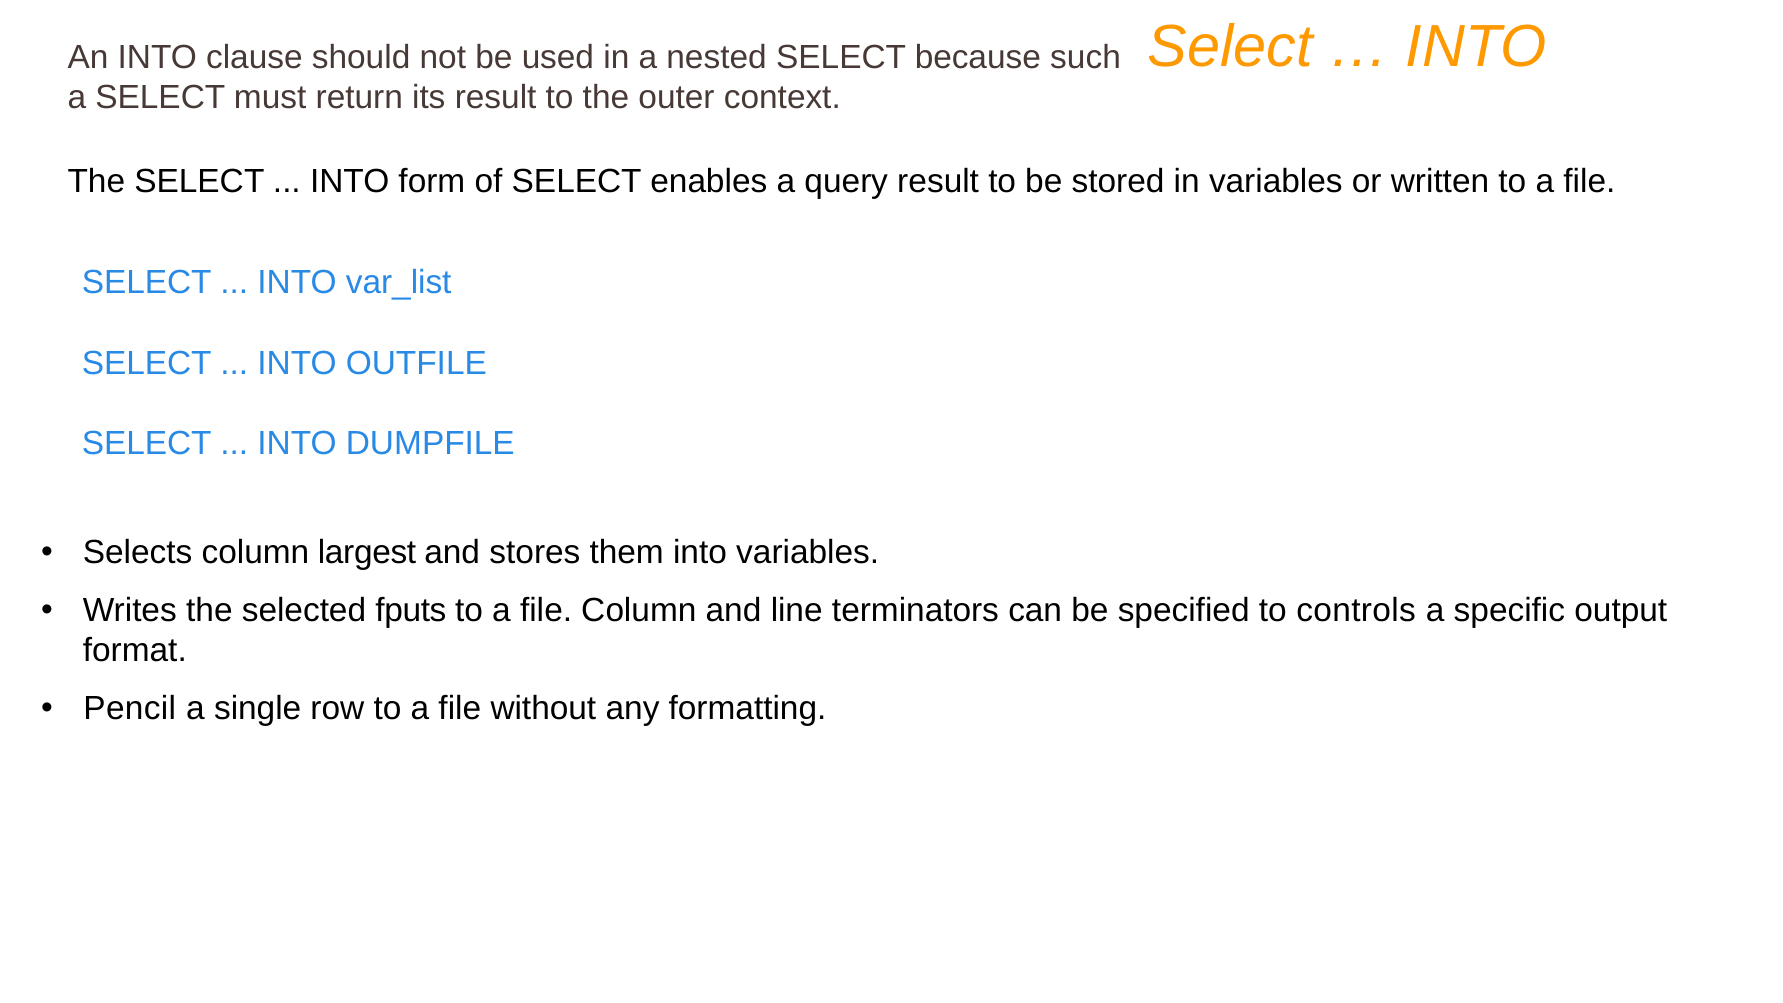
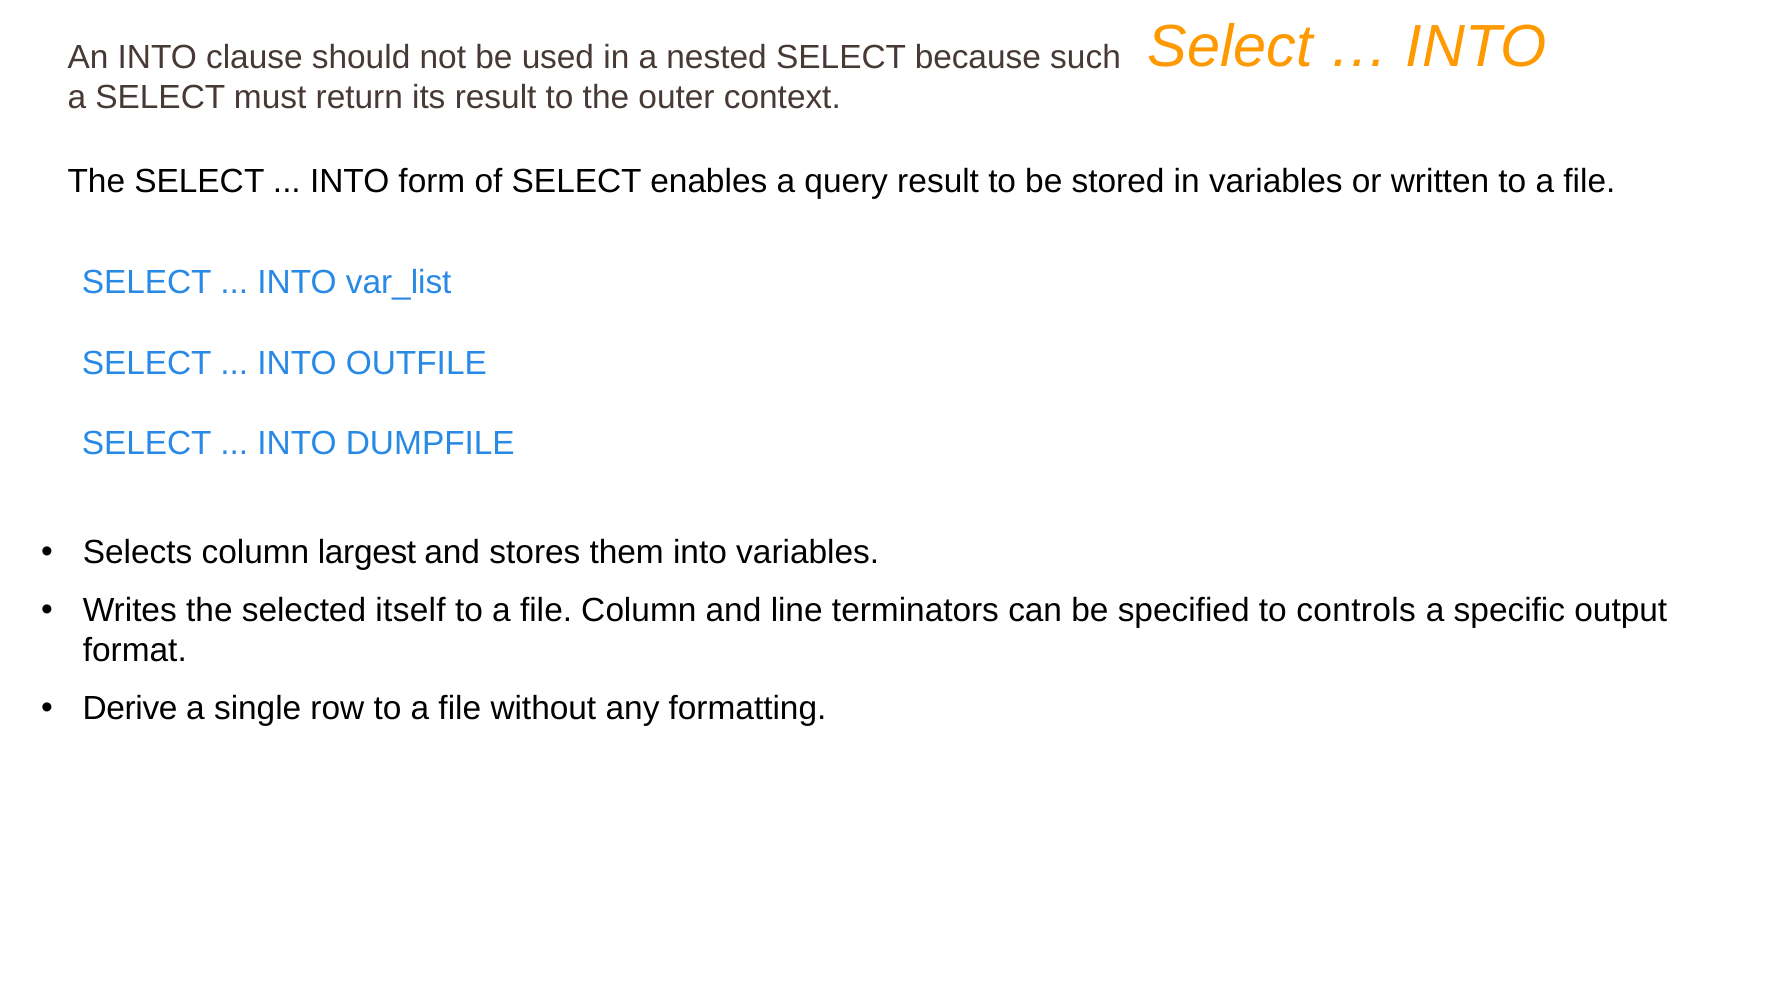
fputs: fputs -> itself (411, 611)
Pencil: Pencil -> Derive (130, 709)
